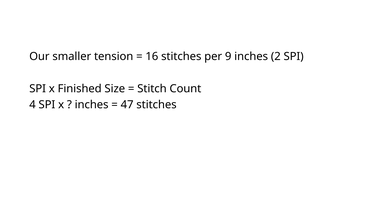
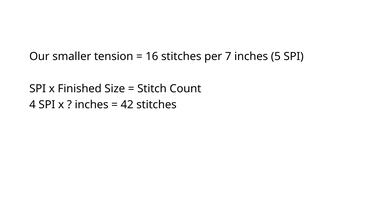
9: 9 -> 7 (228, 56)
2: 2 -> 5 (276, 56)
47: 47 -> 42 (127, 105)
